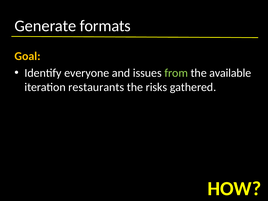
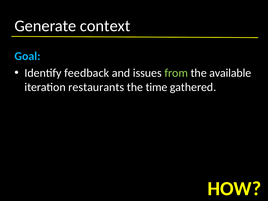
formats: formats -> context (105, 26)
Goal colour: yellow -> light blue (27, 56)
everyone: everyone -> feedback (87, 73)
risks: risks -> time (157, 87)
